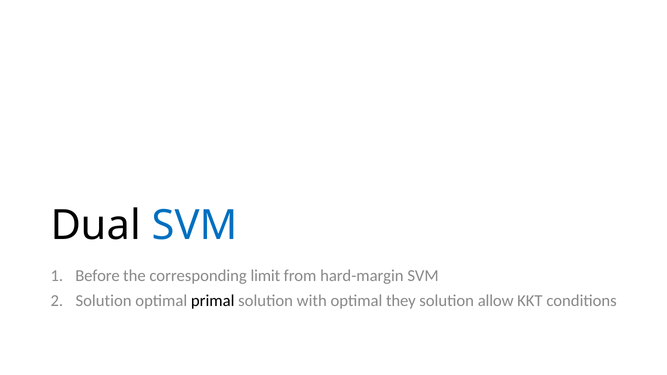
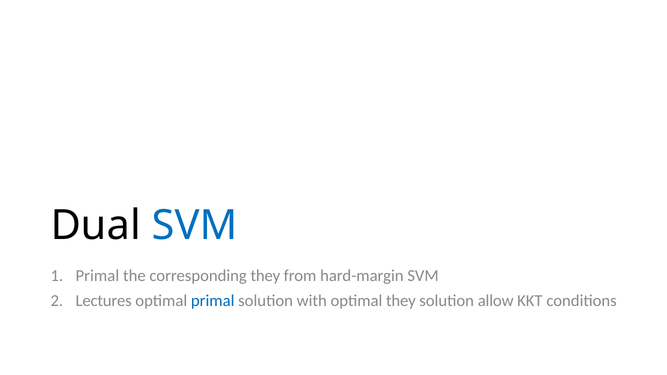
Before: Before -> Primal (97, 276)
corresponding limit: limit -> they (265, 276)
Solution: Solution -> Lectures (104, 301)
primal colour: black -> blue (213, 301)
